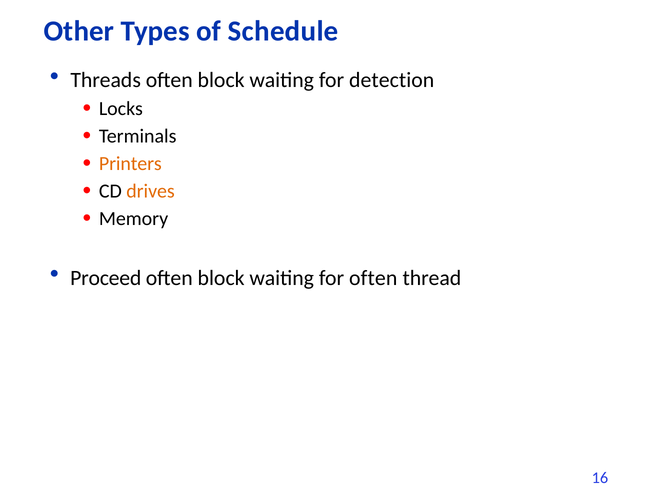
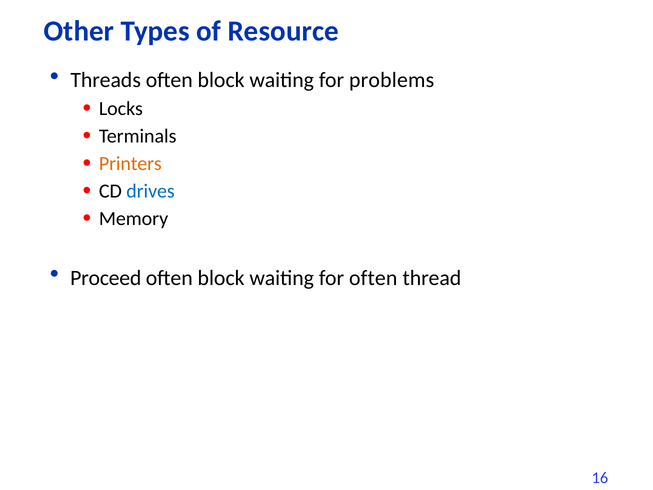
Schedule: Schedule -> Resource (283, 31)
detection: detection -> problems (392, 80)
drives colour: orange -> blue (151, 191)
